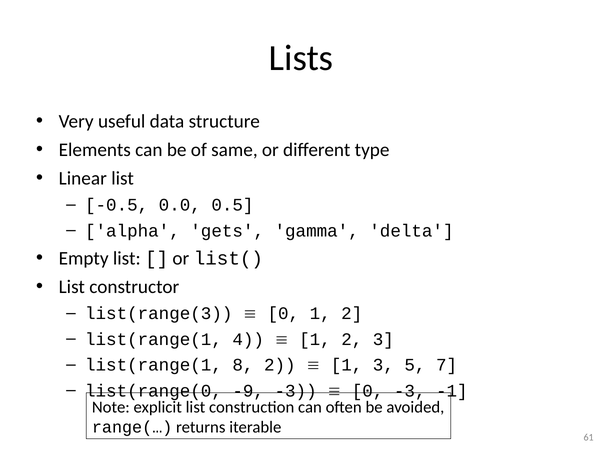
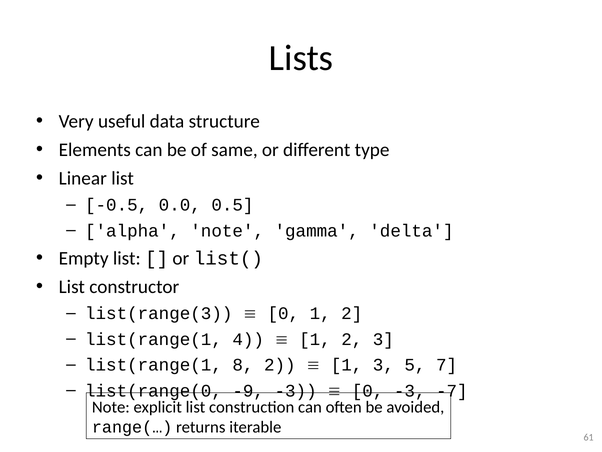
alpha gets: gets -> note (227, 230)
-1: -1 -> -7 (452, 390)
